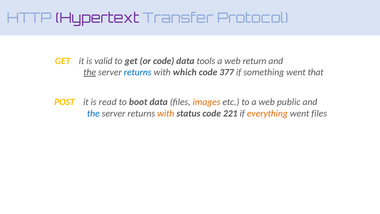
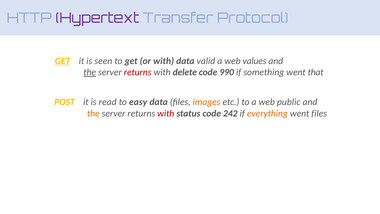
GET underline: none -> present (63, 61)
valid: valid -> seen (103, 61)
or code: code -> with (164, 61)
tools: tools -> valid (206, 61)
return: return -> values (255, 61)
returns colour: blue -> red (138, 72)
which: which -> delete (185, 72)
377: 377 -> 990 (227, 72)
boot: boot -> easy (138, 102)
the colour: blue -> orange (93, 113)
with colour: orange -> red (166, 113)
221: 221 -> 242 (230, 113)
